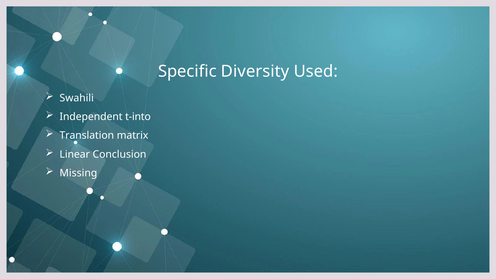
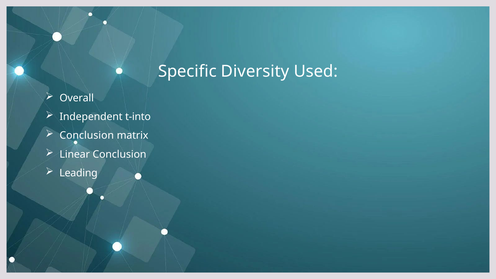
Swahili: Swahili -> Overall (77, 98)
Translation: Translation -> Conclusion (87, 136)
Missing: Missing -> Leading (78, 173)
